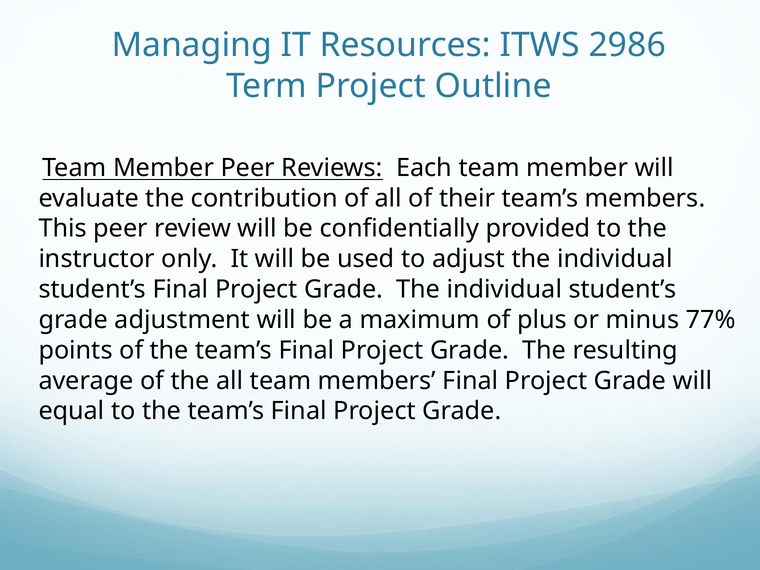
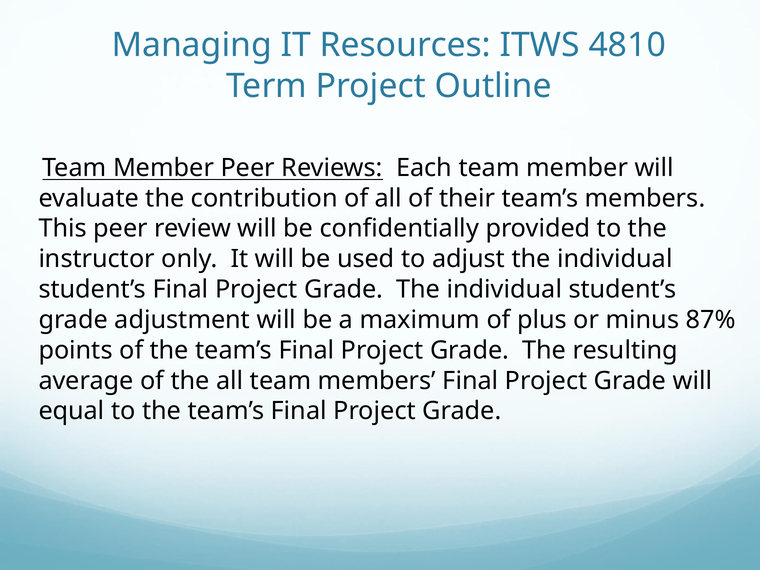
2986: 2986 -> 4810 (627, 45)
77%: 77% -> 87% (711, 320)
